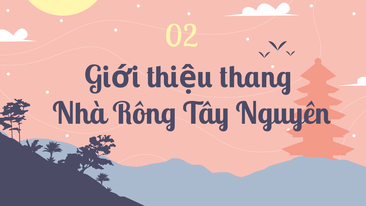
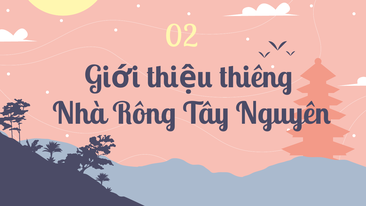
thang: thang -> thiêng (256, 77)
